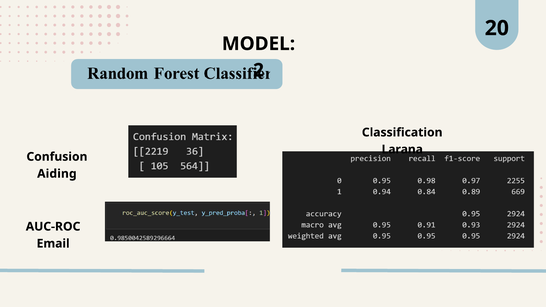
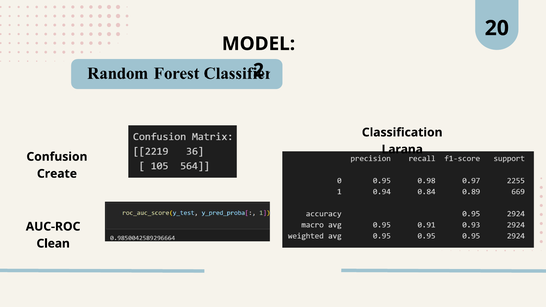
Aiding: Aiding -> Create (57, 174)
Email: Email -> Clean (53, 244)
